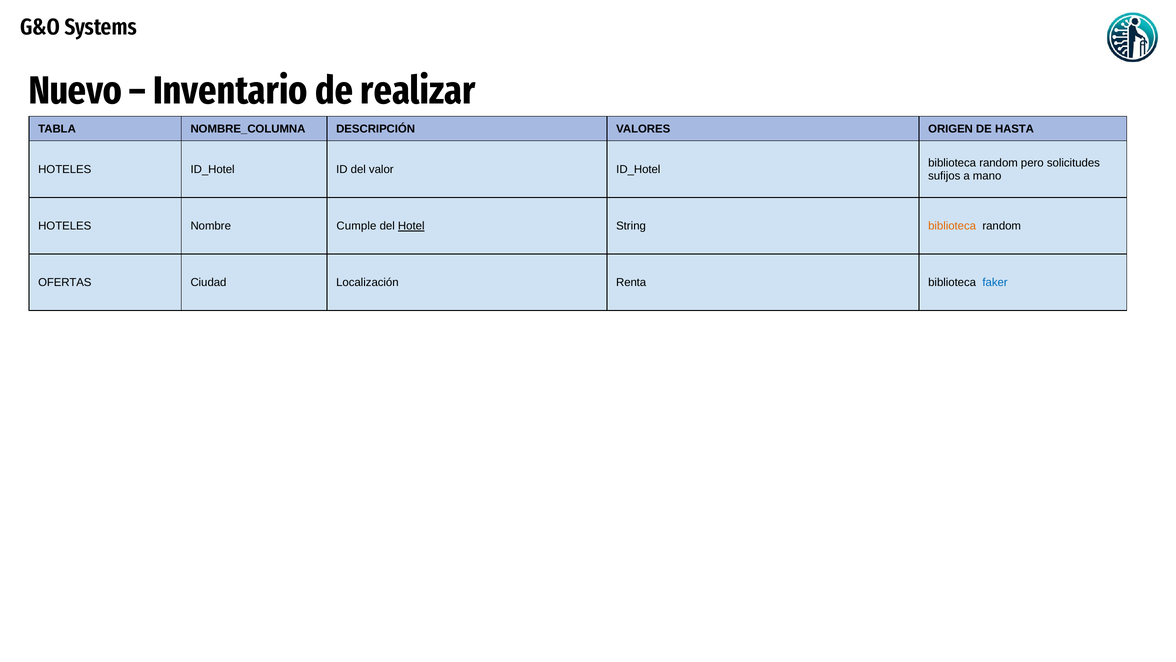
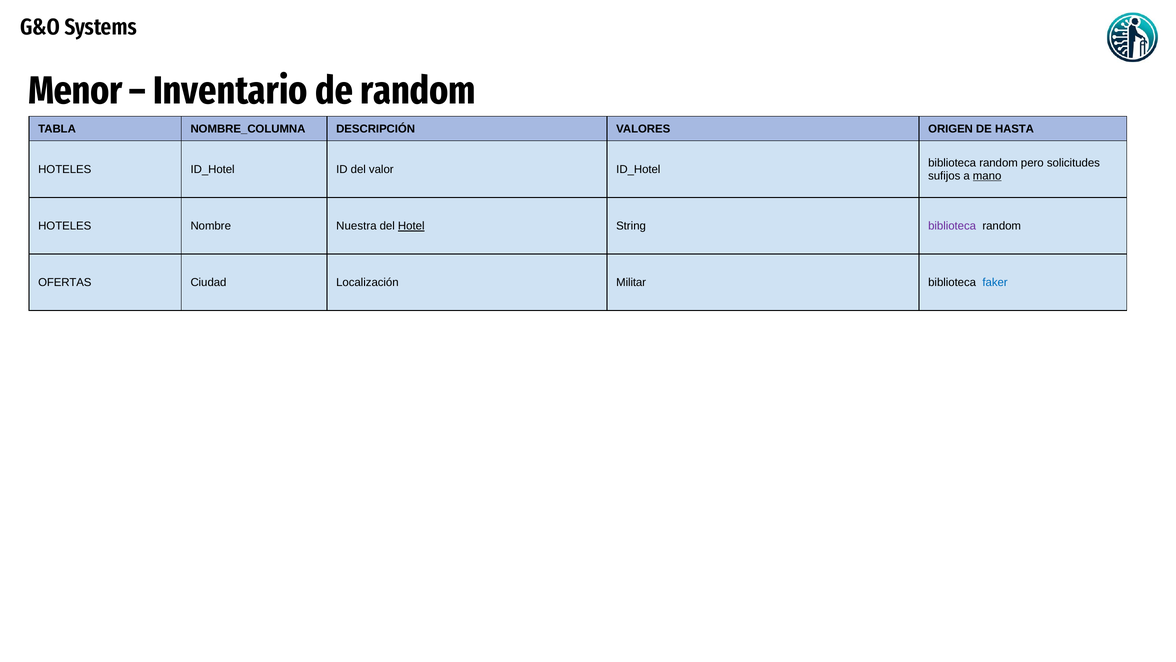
Nuevo: Nuevo -> Menor (75, 91)
de realizar: realizar -> random (418, 91)
mano underline: none -> present (987, 176)
Cumple: Cumple -> Nuestra (356, 226)
biblioteca colour: orange -> purple (952, 226)
Renta: Renta -> Militar (631, 282)
